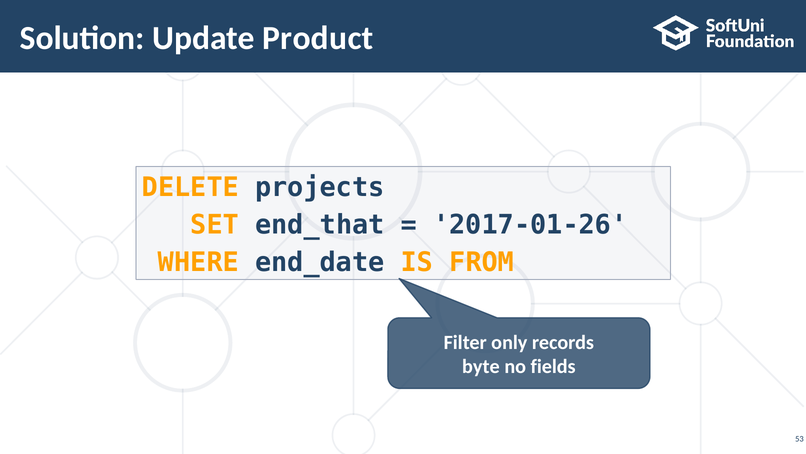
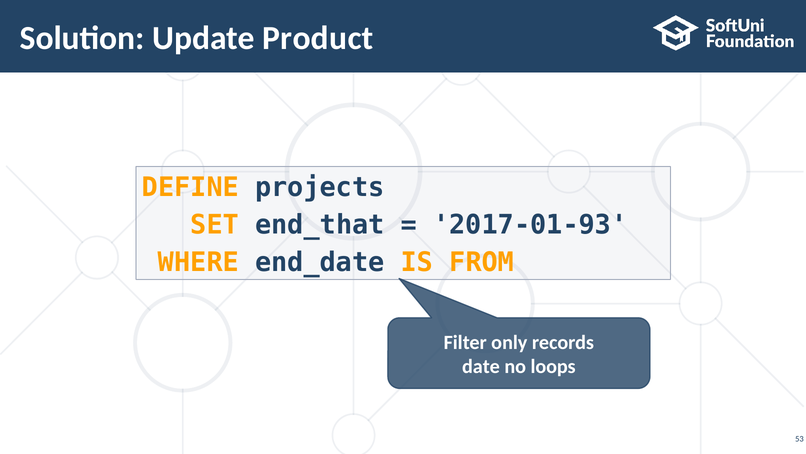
DELETE: DELETE -> DEFINE (190, 187)
2017-01-26: 2017-01-26 -> 2017-01-93 (530, 225)
byte: byte -> date (481, 366)
fields: fields -> loops (553, 366)
